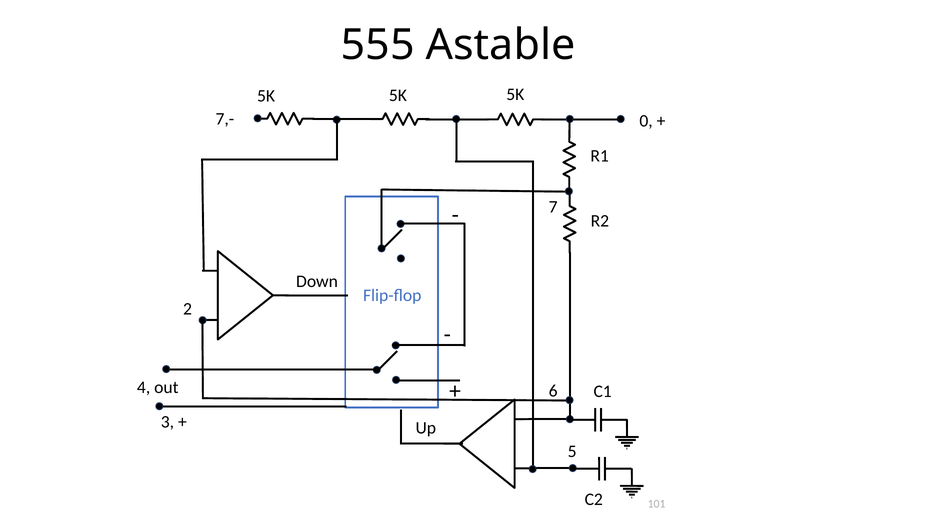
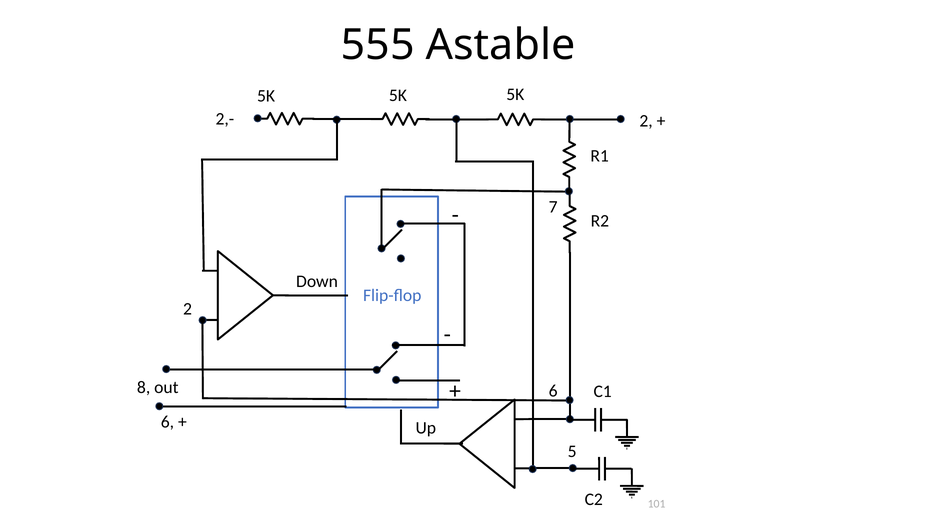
7,-: 7,- -> 2,- (225, 119)
0: 0 -> 2 (646, 121)
4: 4 -> 8 (144, 388)
3: 3 -> 6 (167, 422)
